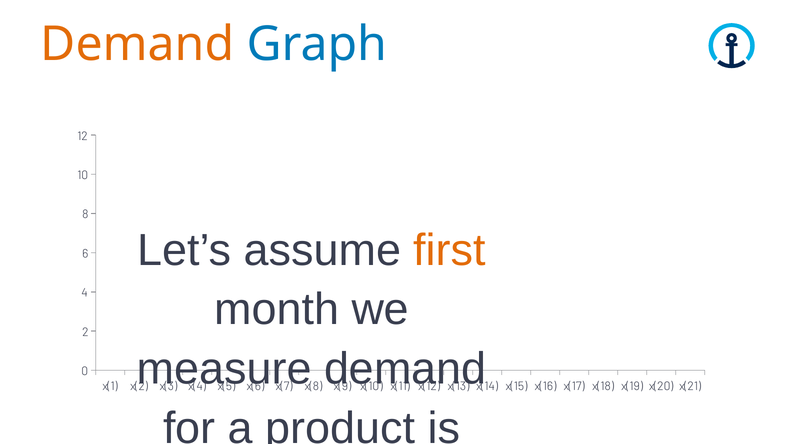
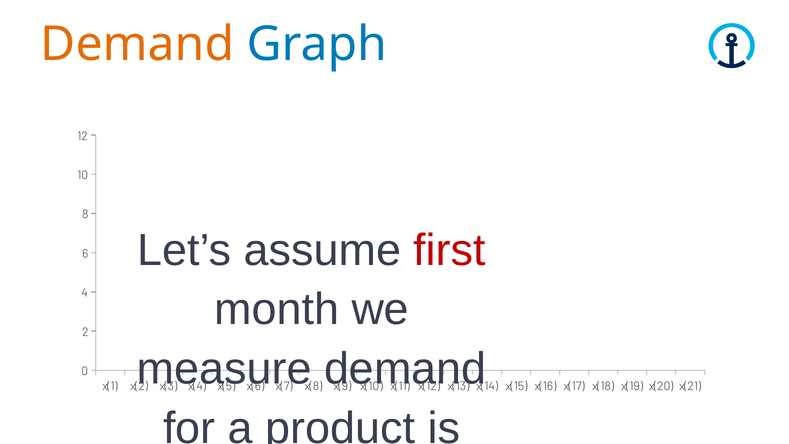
first colour: orange -> red (450, 250)
